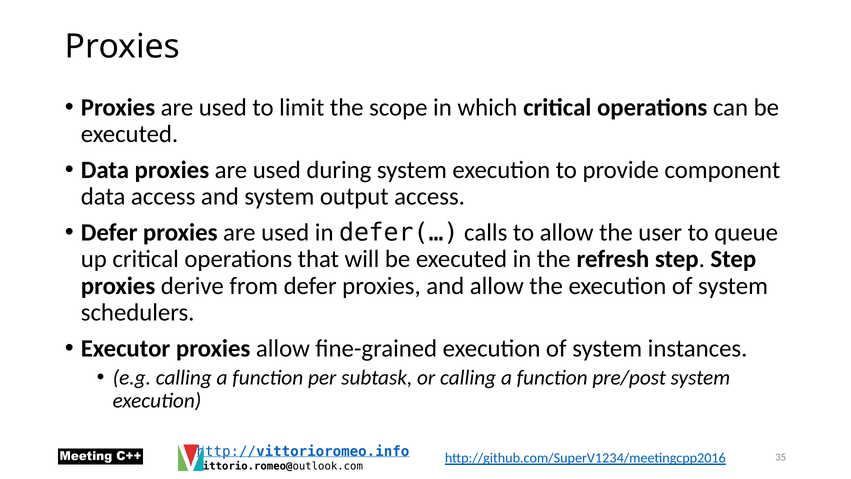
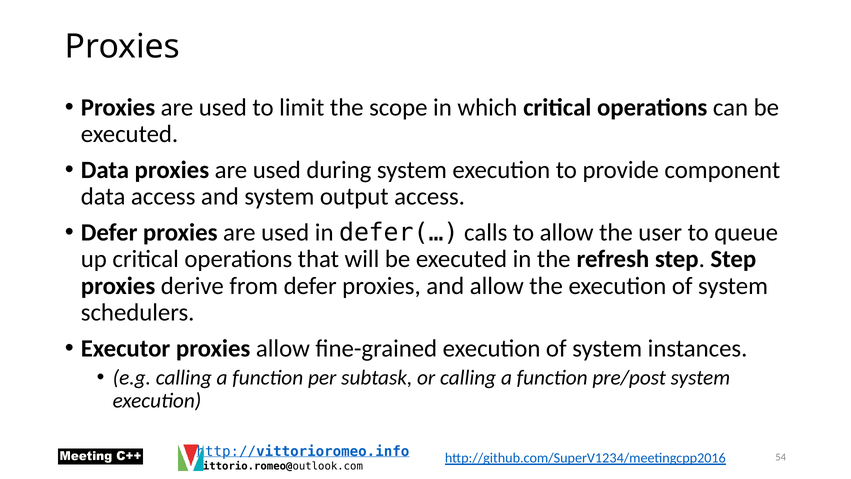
35: 35 -> 54 (781, 457)
